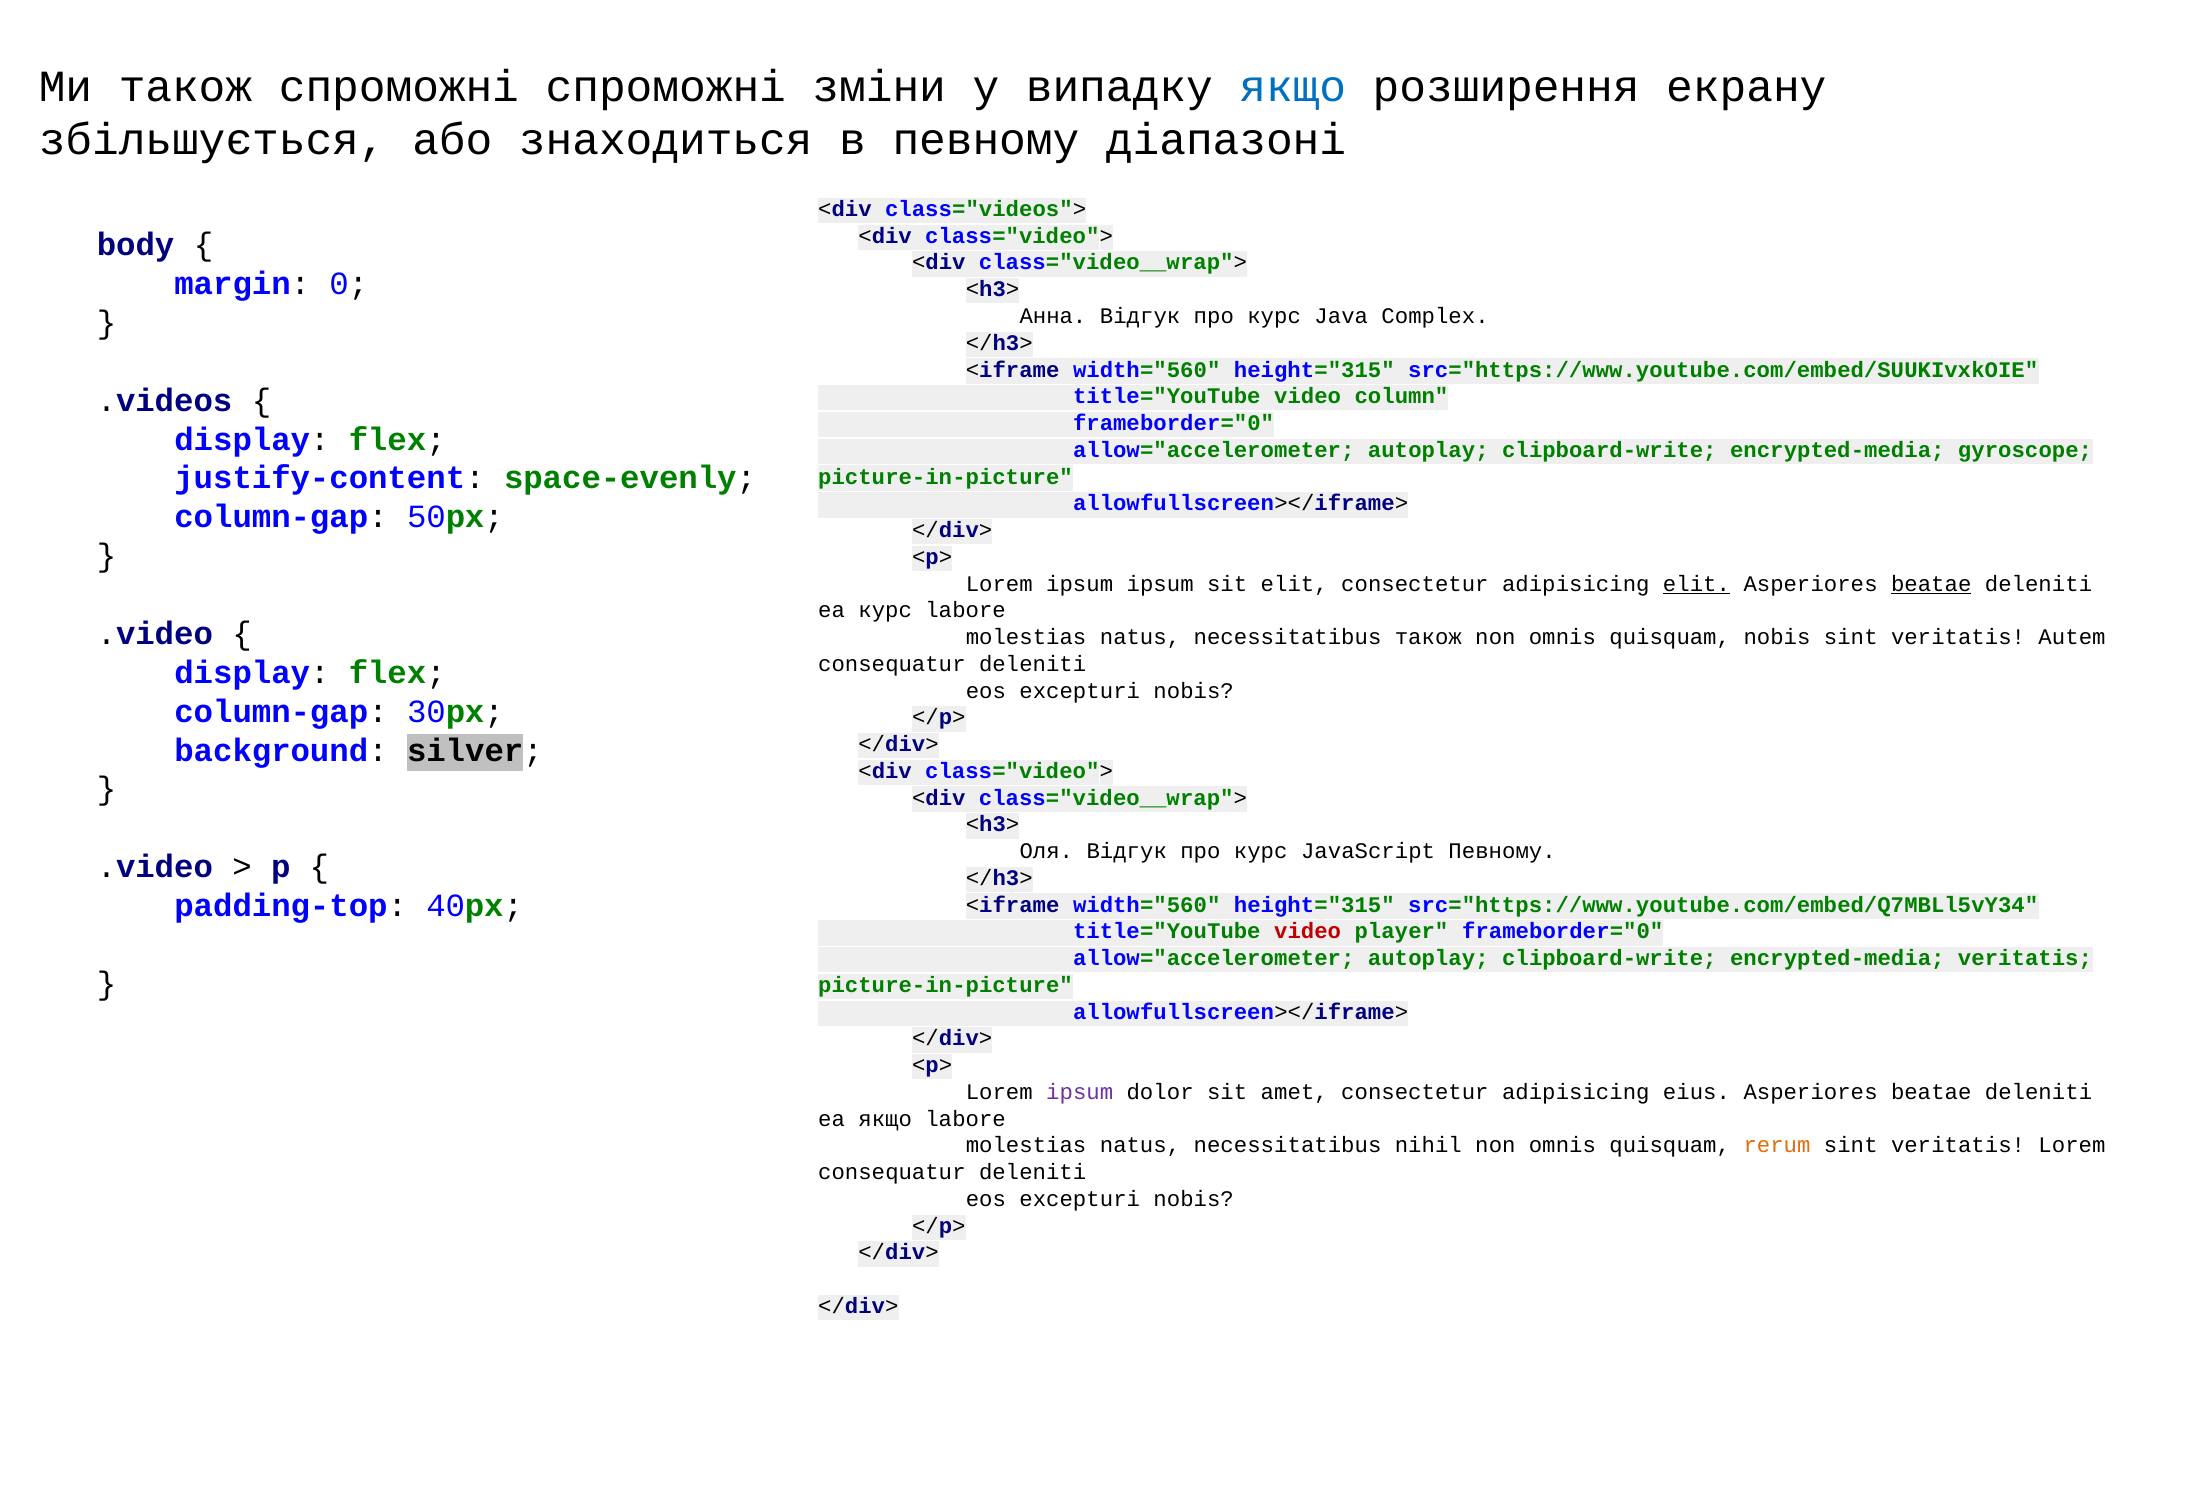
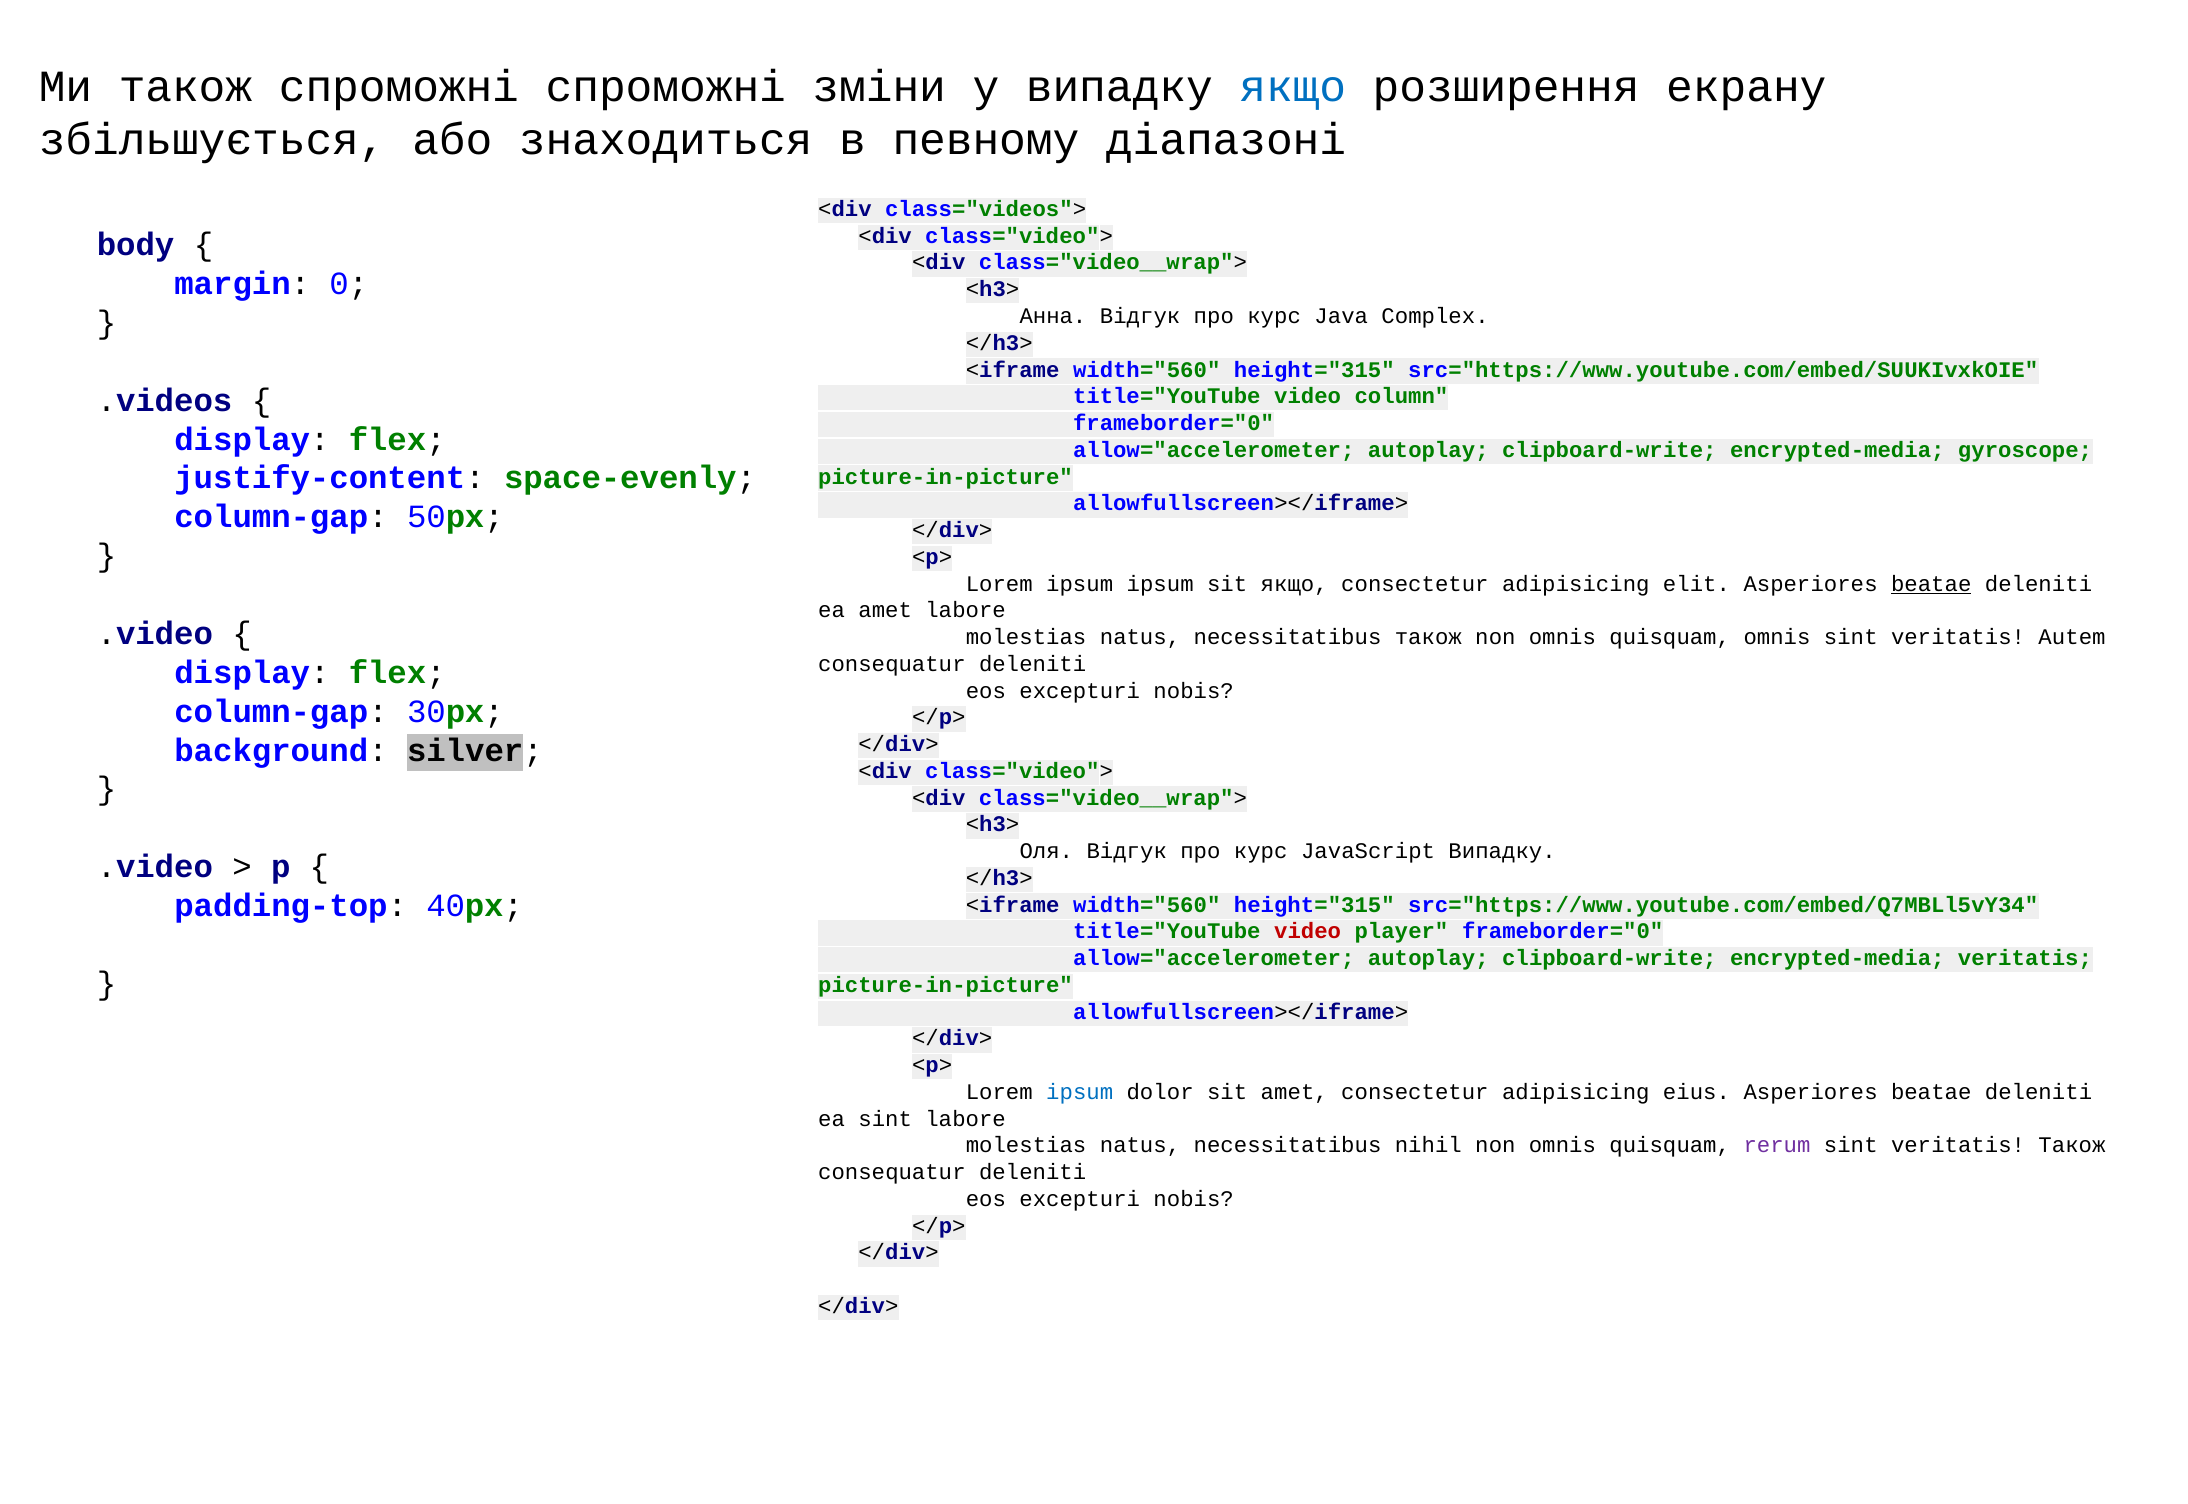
sit elit: elit -> якщо (1294, 584)
elit underline: present -> none (1696, 584)
ea курс: курс -> amet (885, 611)
quisquam nobis: nobis -> omnis (1777, 637)
JavaScript Певному: Певному -> Випадку (1502, 851)
ipsum colour: purple -> blue (1080, 1092)
ea якщо: якщо -> sint (885, 1119)
rerum colour: orange -> purple (1777, 1146)
veritatis Lorem: Lorem -> Також (2072, 1146)
